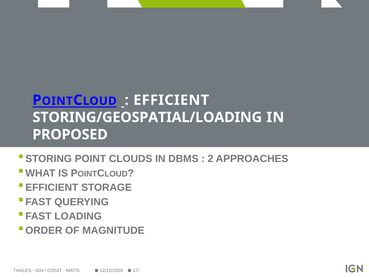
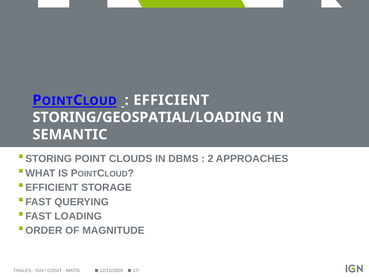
PROPOSED: PROPOSED -> SEMANTIC (70, 134)
